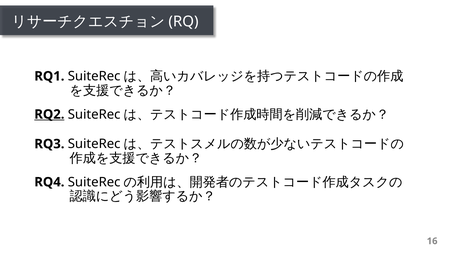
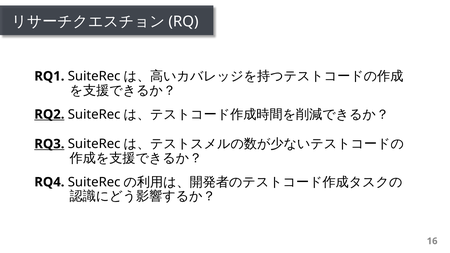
RQ3 underline: none -> present (49, 144)
